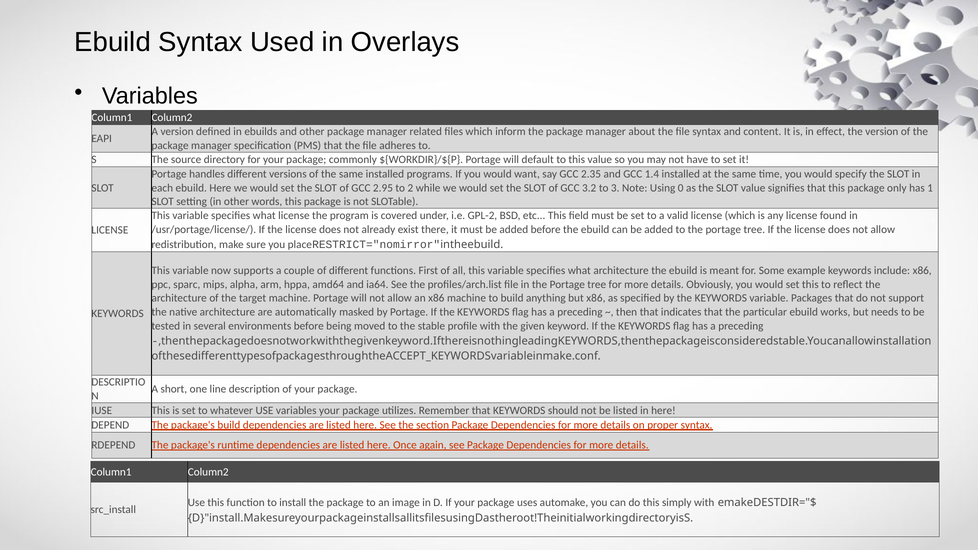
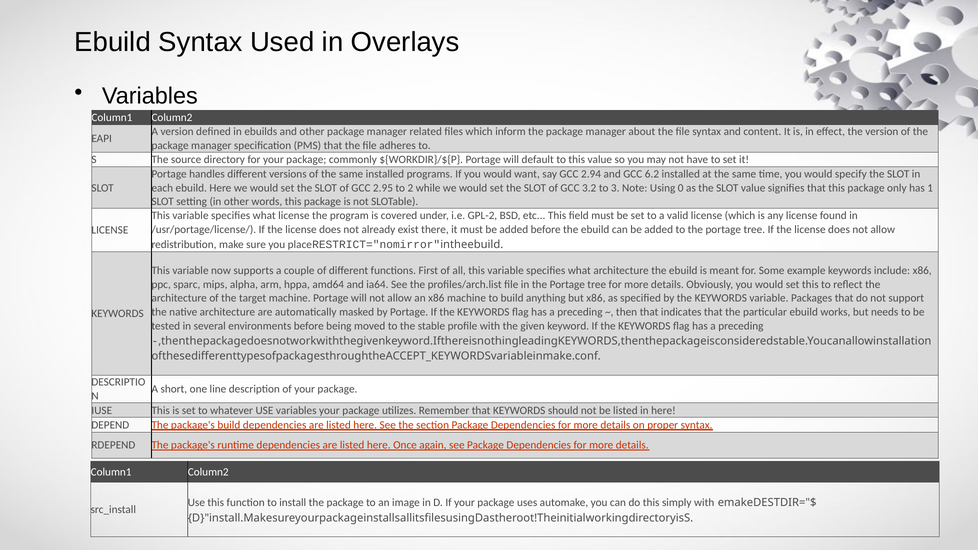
2.35: 2.35 -> 2.94 (591, 174)
1.4: 1.4 -> 6.2 (652, 174)
